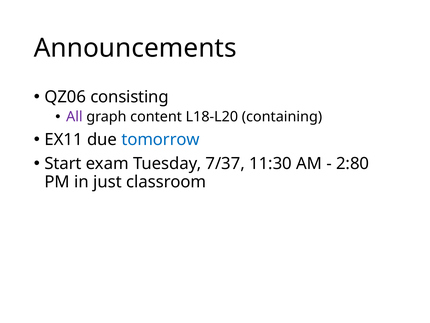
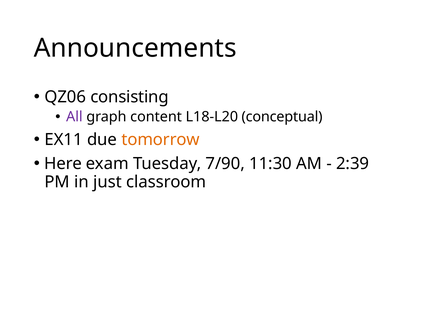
containing: containing -> conceptual (282, 117)
tomorrow colour: blue -> orange (161, 139)
Start: Start -> Here (63, 163)
7/37: 7/37 -> 7/90 (225, 163)
2:80: 2:80 -> 2:39 (353, 163)
